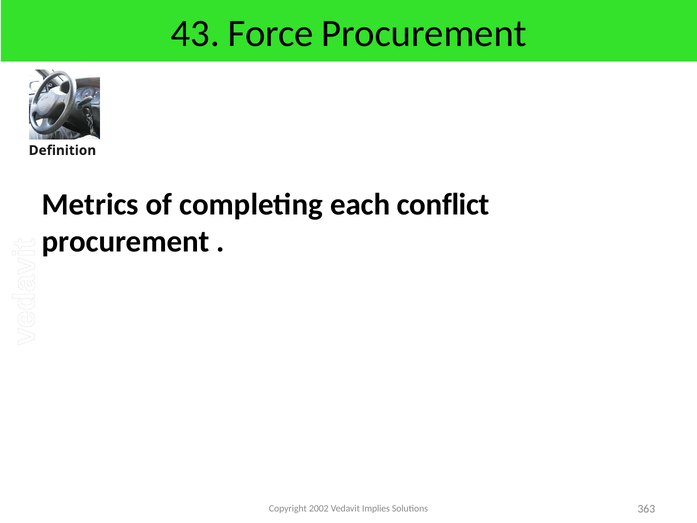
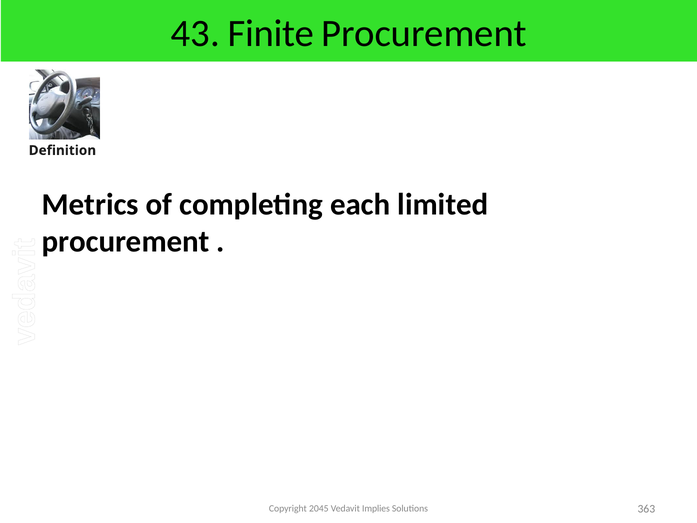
Force: Force -> Finite (271, 33)
conflict: conflict -> limited (443, 204)
2002: 2002 -> 2045 (319, 508)
